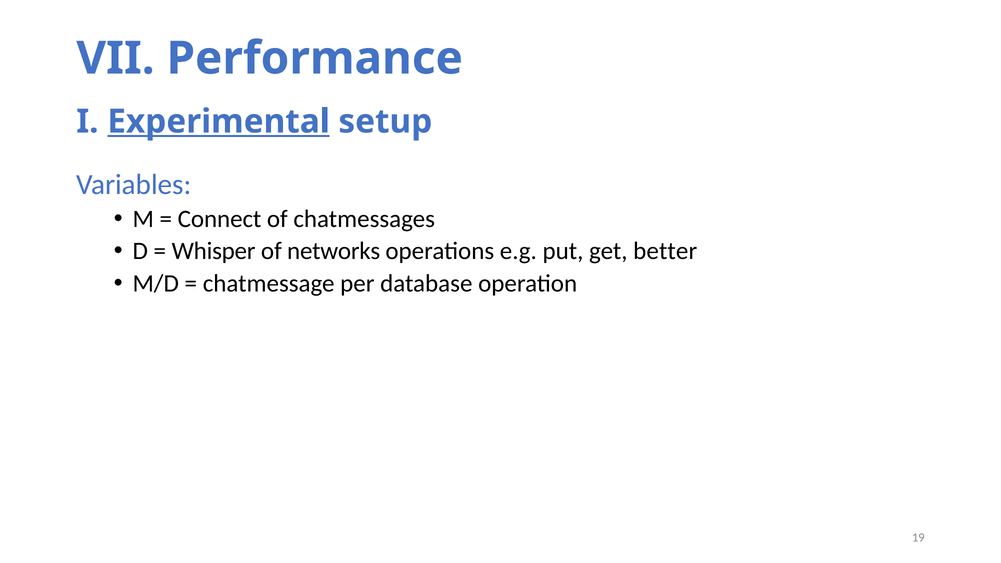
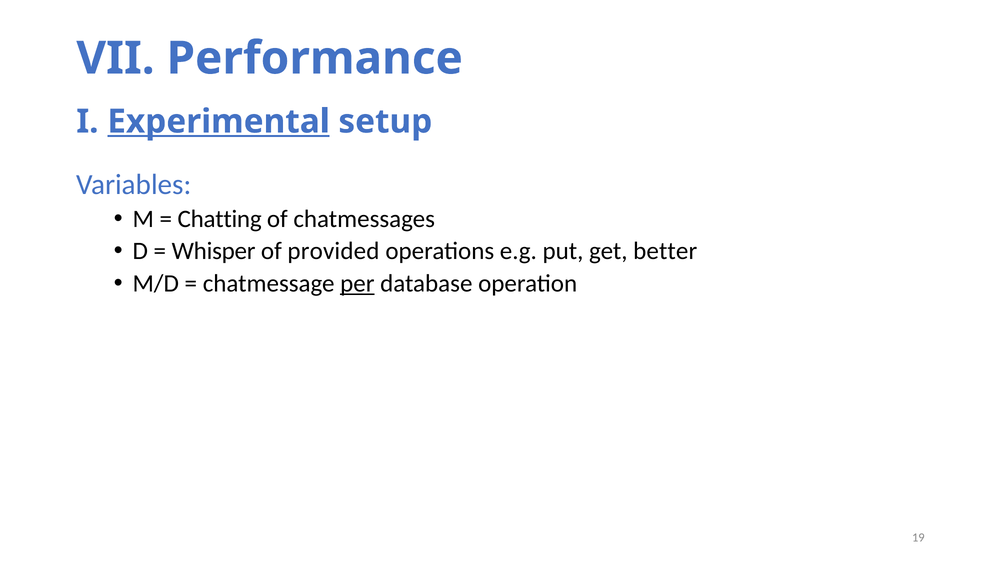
Connect: Connect -> Chatting (220, 219)
networks: networks -> provided (333, 251)
per underline: none -> present (357, 283)
